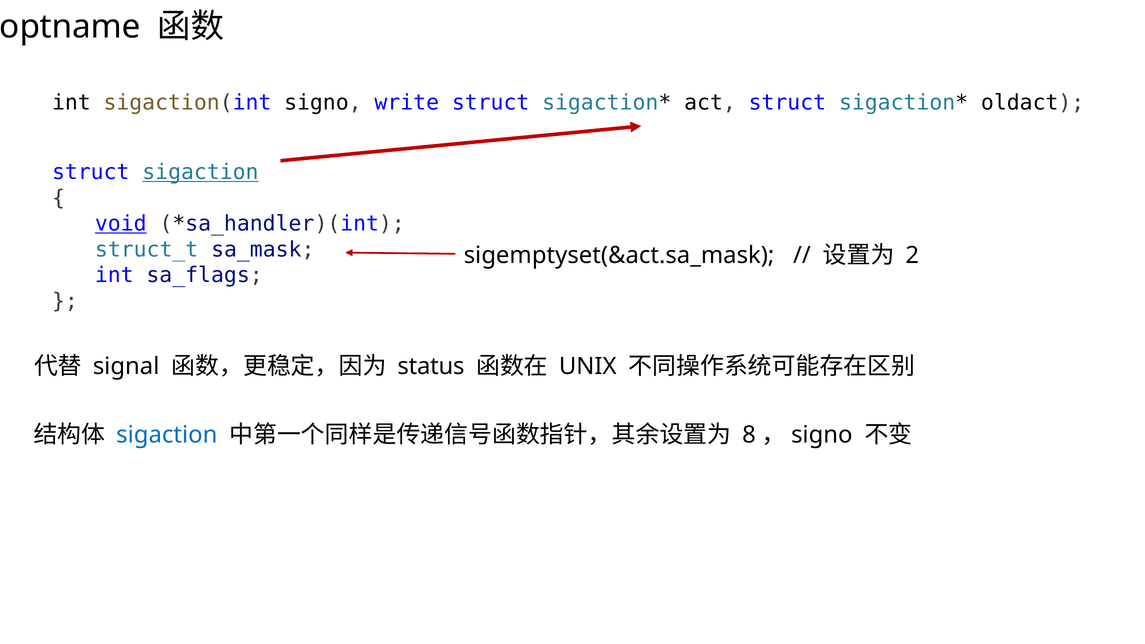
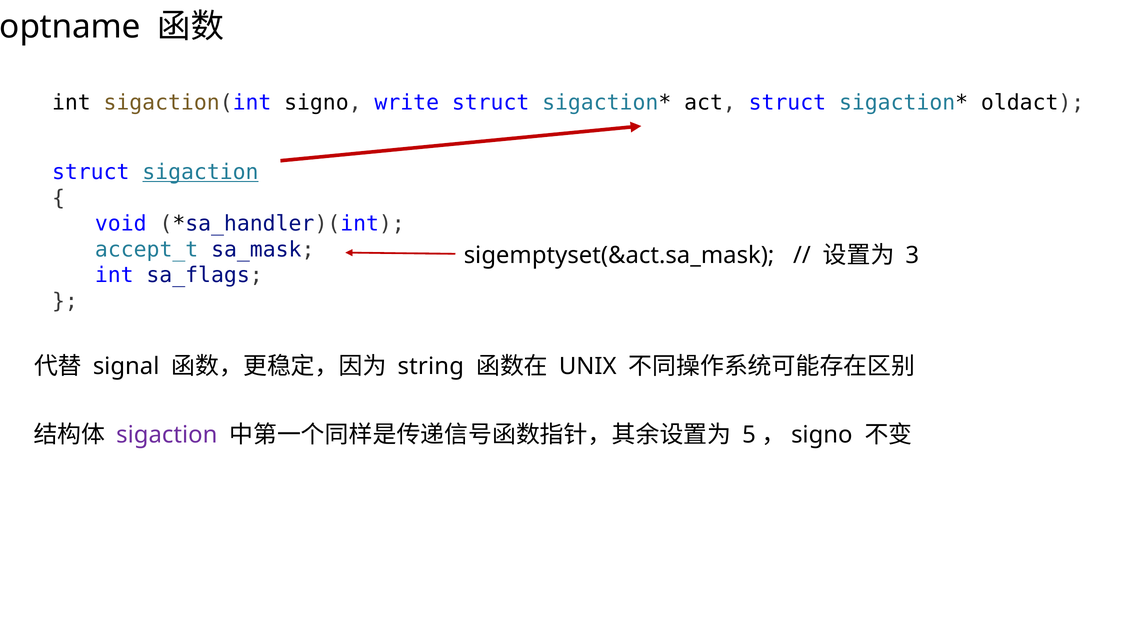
void underline: present -> none (121, 224)
struct_t: struct_t -> accept_t (147, 250)
2: 2 -> 3 (912, 256)
status: status -> string (431, 366)
sigaction colour: blue -> purple (167, 435)
8: 8 -> 5 (749, 435)
